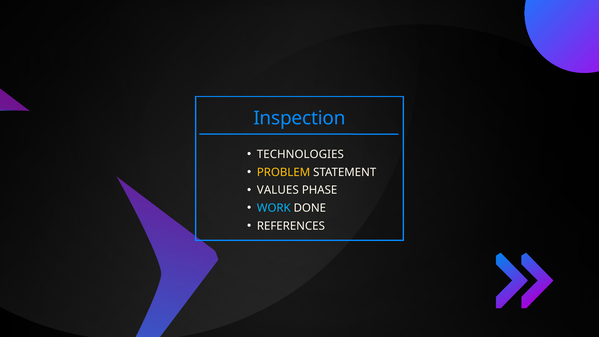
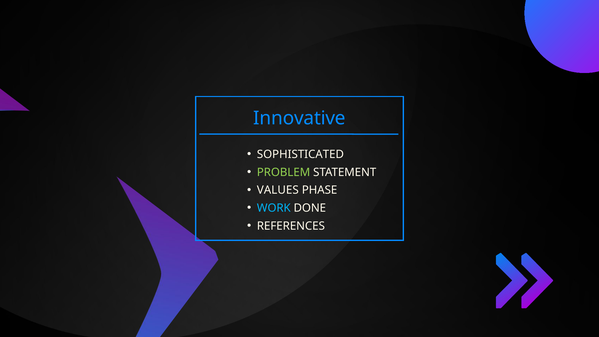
Inspection: Inspection -> Innovative (300, 118)
TECHNOLOGIES: TECHNOLOGIES -> SOPHISTICATED (300, 154)
PROBLEM colour: yellow -> light green (284, 172)
